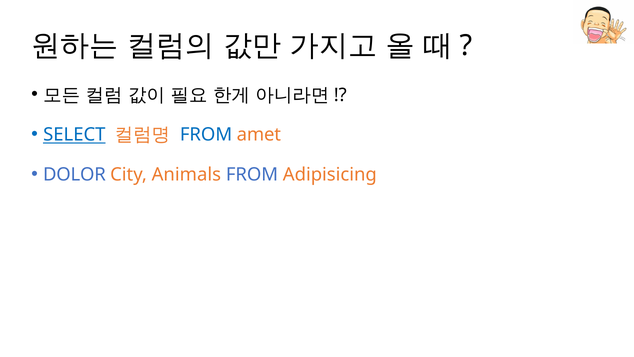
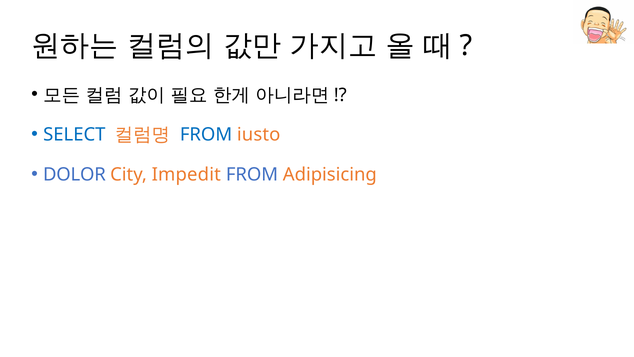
SELECT underline: present -> none (74, 135)
amet: amet -> iusto (259, 135)
Animals: Animals -> Impedit (186, 175)
